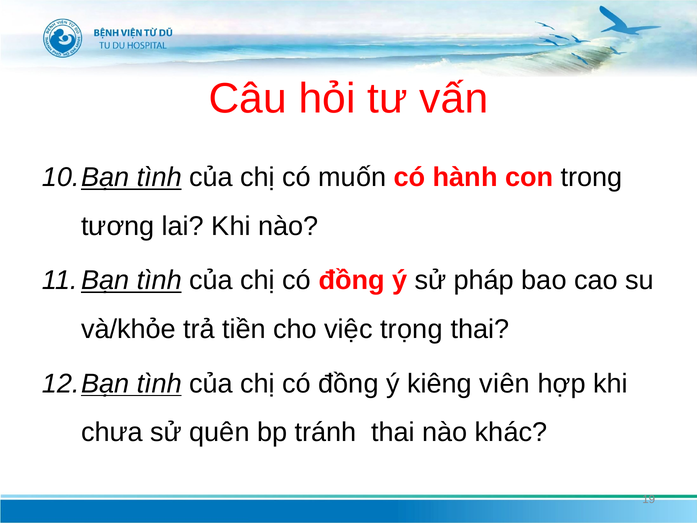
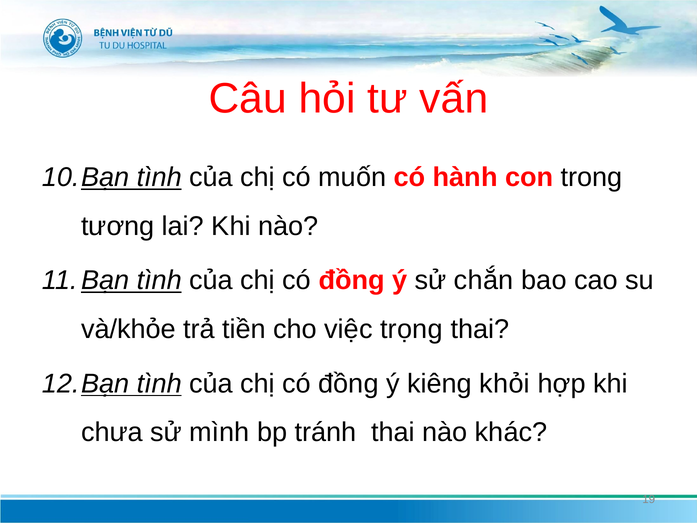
pháp: pháp -> chắn (484, 280)
viên: viên -> khỏi (505, 383)
quên: quên -> mình (219, 432)
